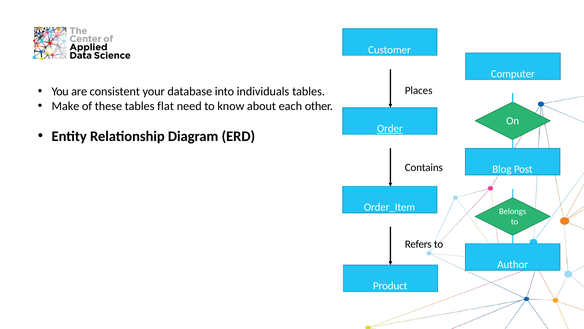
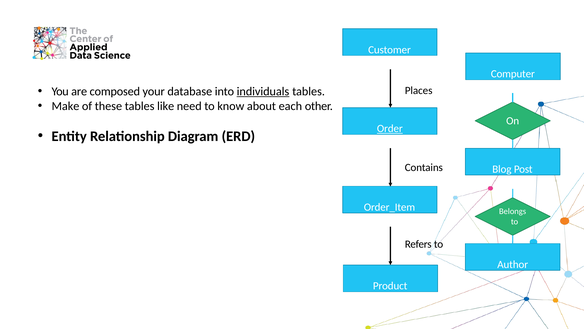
consistent: consistent -> composed (115, 91)
individuals underline: none -> present (263, 91)
flat: flat -> like (166, 106)
